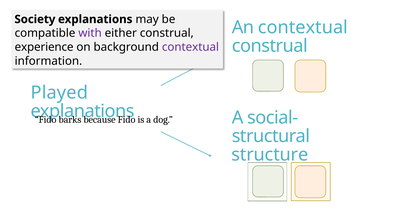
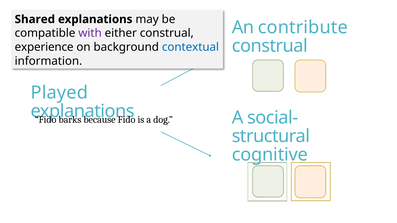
Society: Society -> Shared (35, 19)
An contextual: contextual -> contribute (303, 27)
contextual colour: purple -> blue (190, 47)
structure: structure -> cognitive (270, 155)
